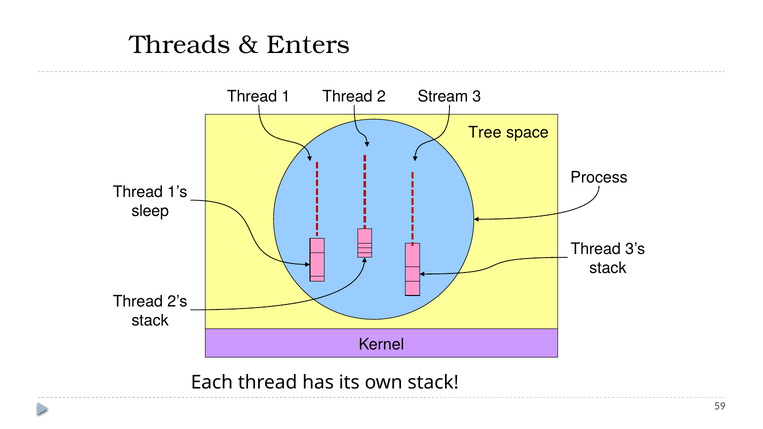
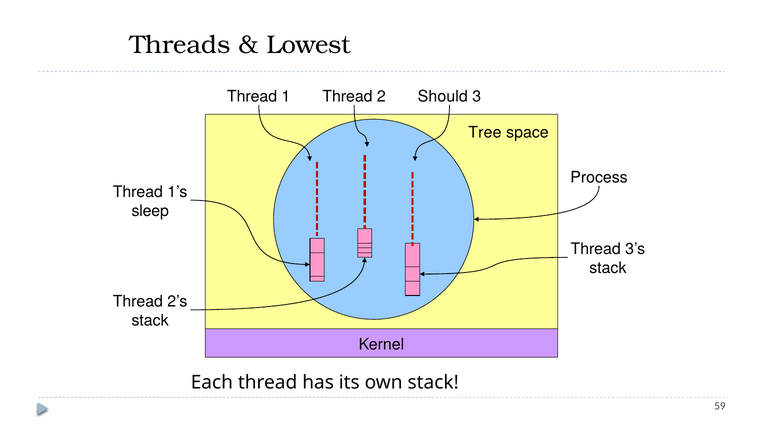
Enters: Enters -> Lowest (309, 45)
Stream: Stream -> Should (443, 96)
